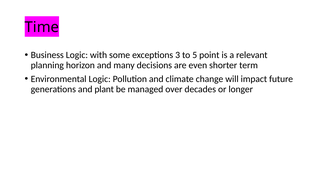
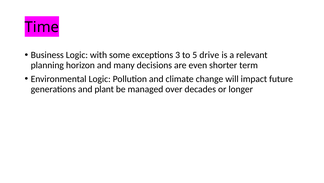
point: point -> drive (209, 55)
